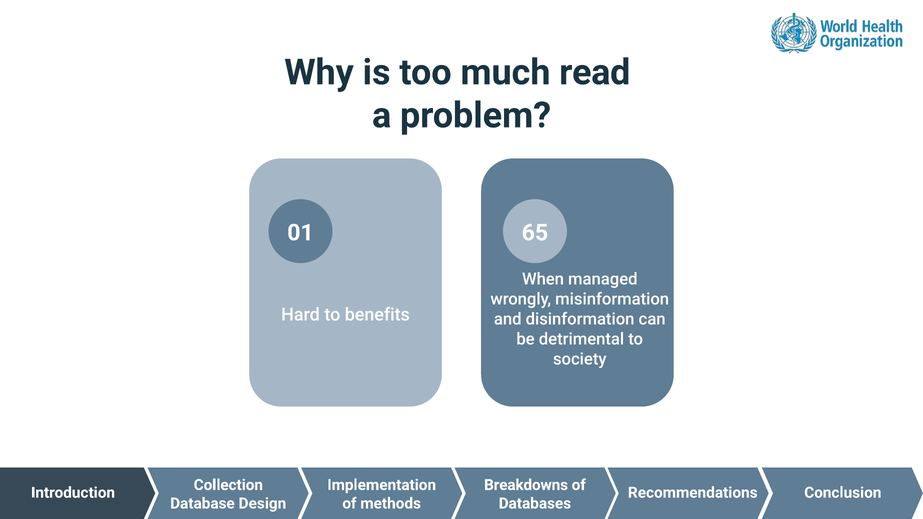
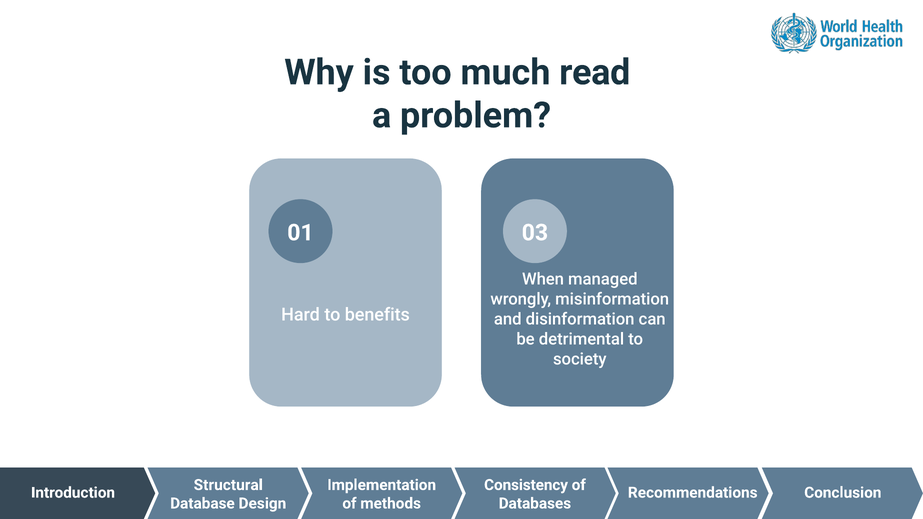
65: 65 -> 03 (535, 233)
Collection: Collection -> Structural (228, 485)
Breakdowns: Breakdowns -> Consistency (526, 485)
